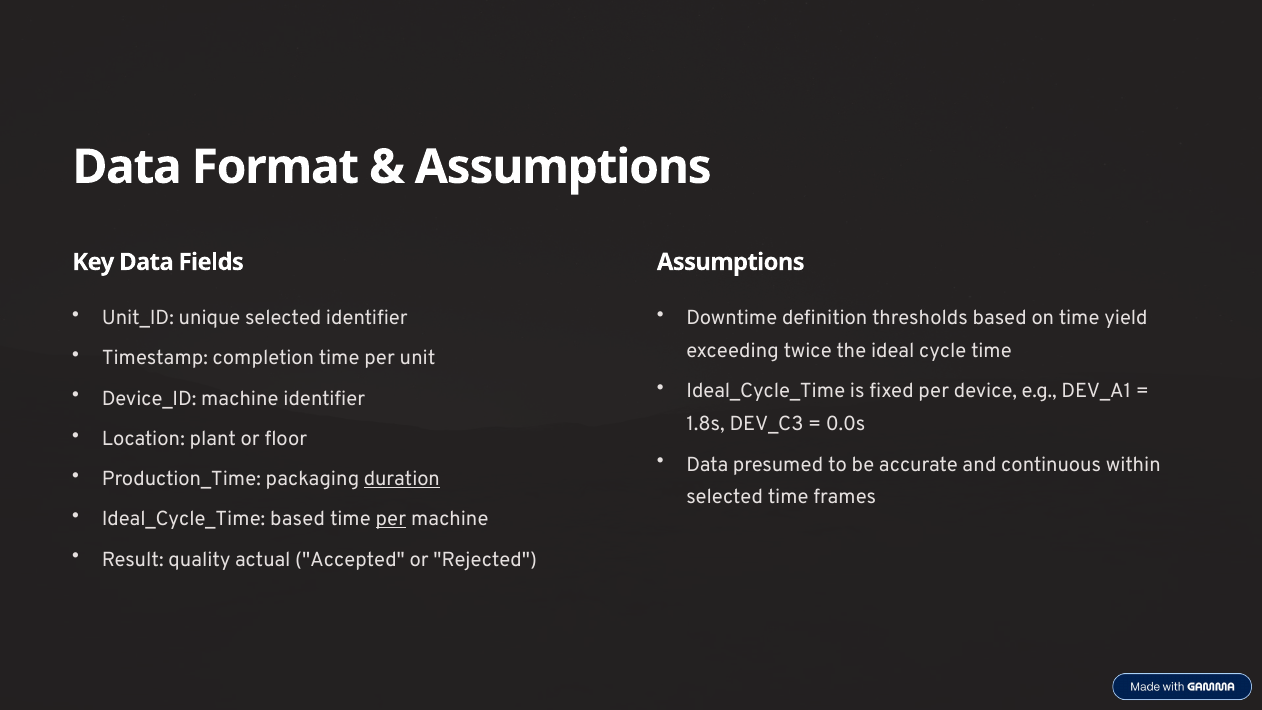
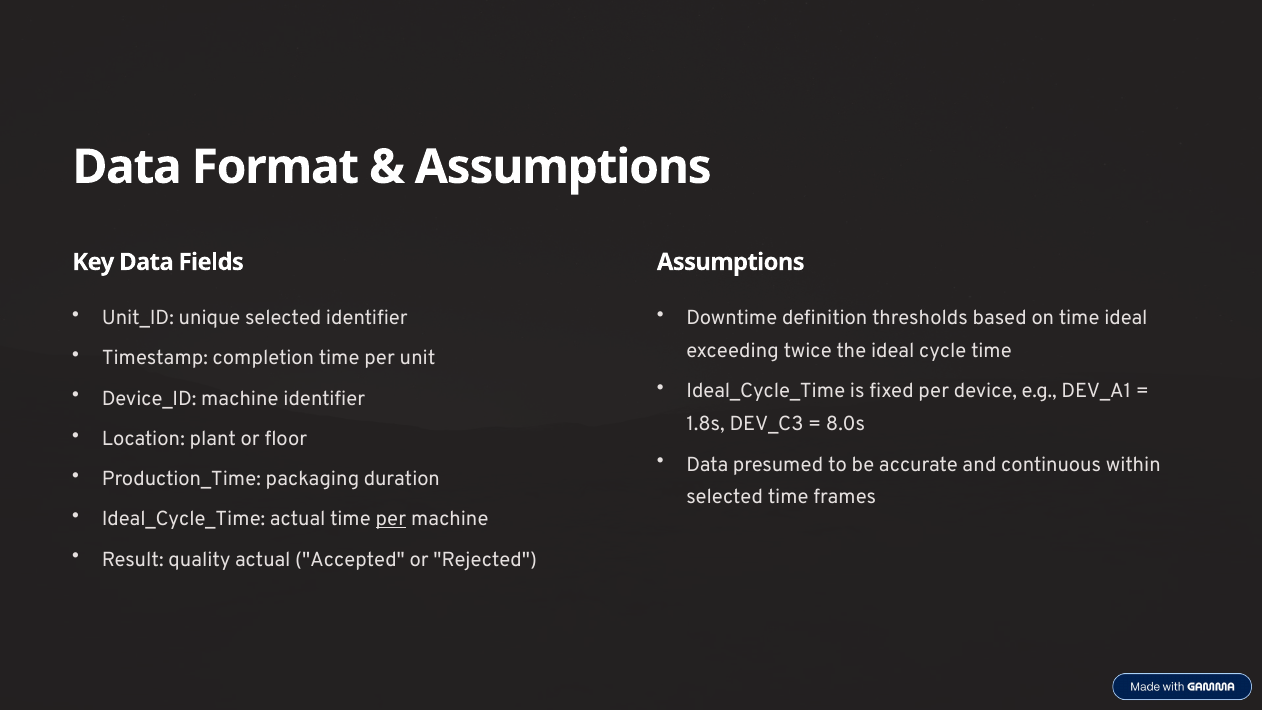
time yield: yield -> ideal (1126, 318)
0.0s: 0.0s -> 8.0s (846, 424)
duration underline: present -> none (402, 479)
Ideal_Cycle_Time based: based -> actual (298, 519)
